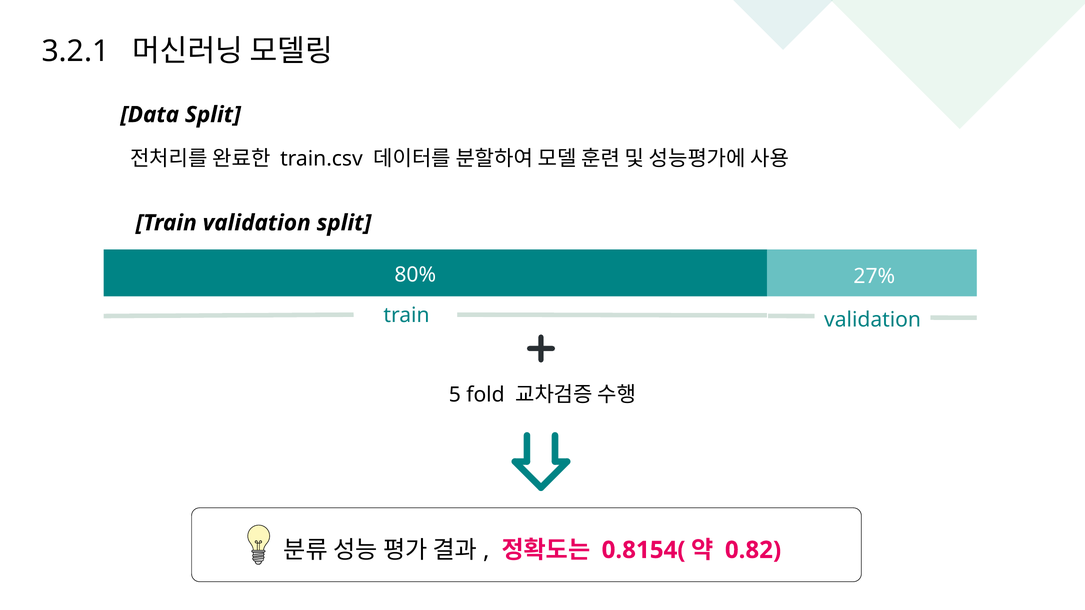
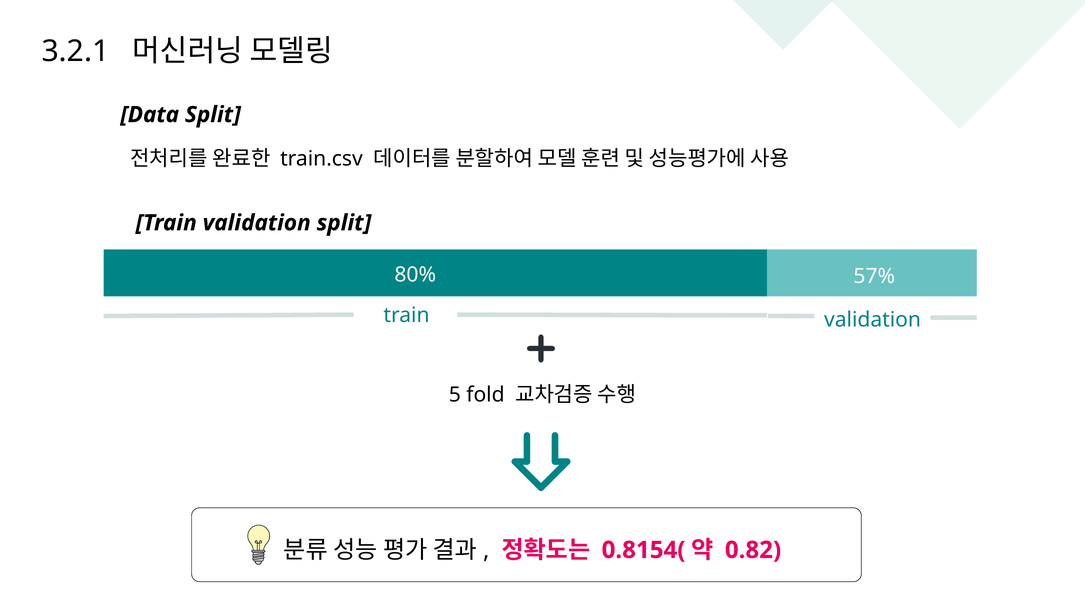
27%: 27% -> 57% (874, 276)
